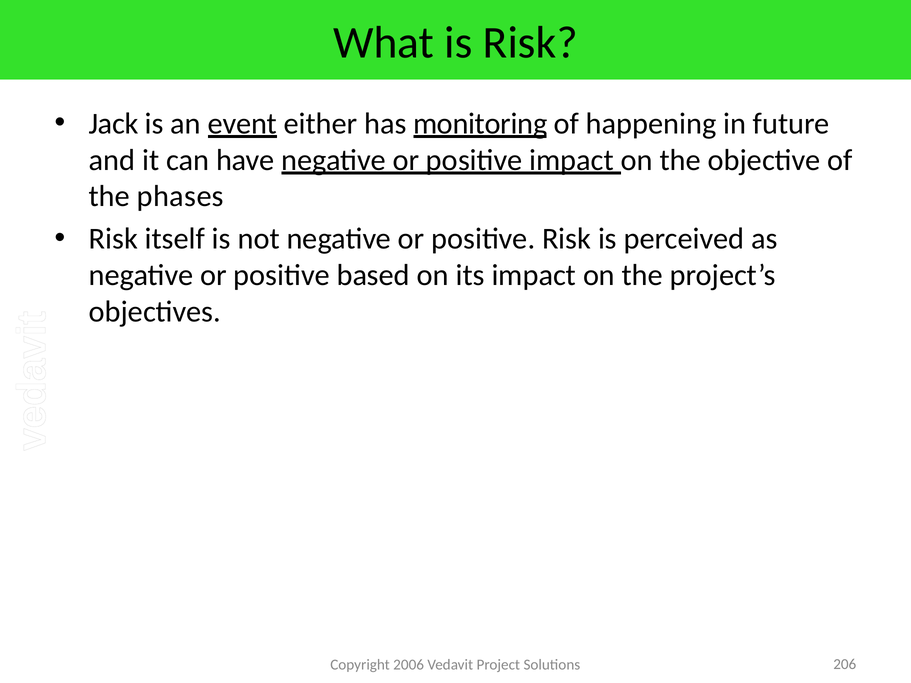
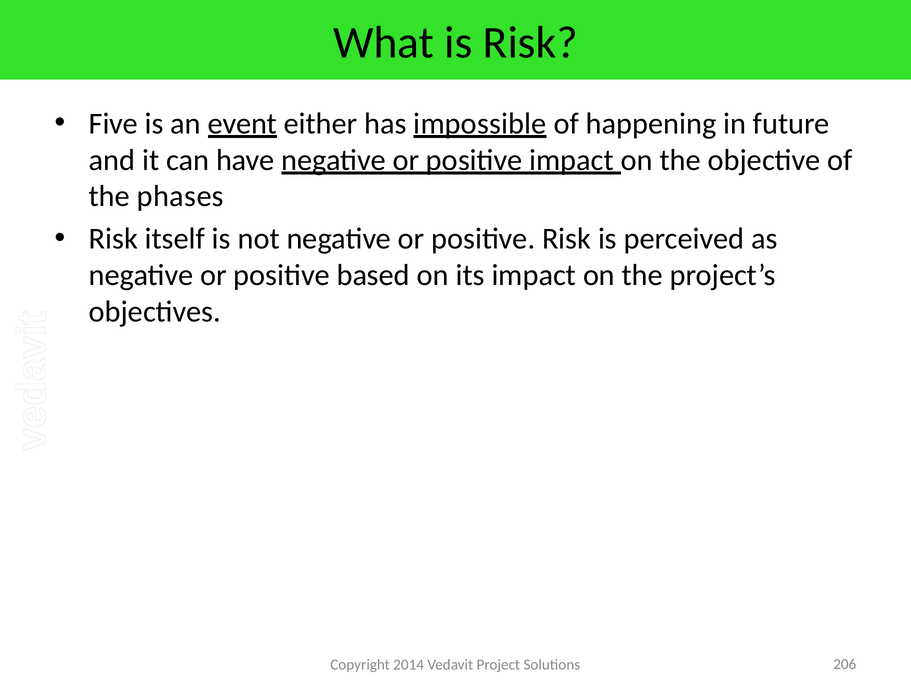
Jack: Jack -> Five (113, 124)
monitoring: monitoring -> impossible (480, 124)
2006: 2006 -> 2014 (409, 665)
